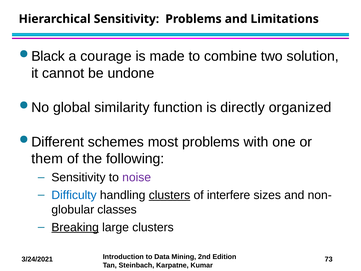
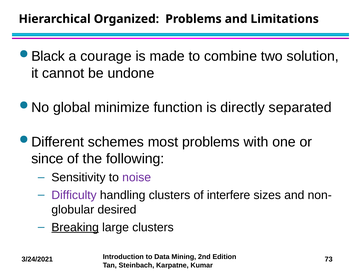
Hierarchical Sensitivity: Sensitivity -> Organized (126, 19)
similarity: similarity -> minimize (122, 107)
organized: organized -> separated (300, 107)
them: them -> since (47, 159)
Difficulty colour: blue -> purple (74, 195)
clusters underline: present -> none (170, 195)
classes: classes -> desired (117, 209)
